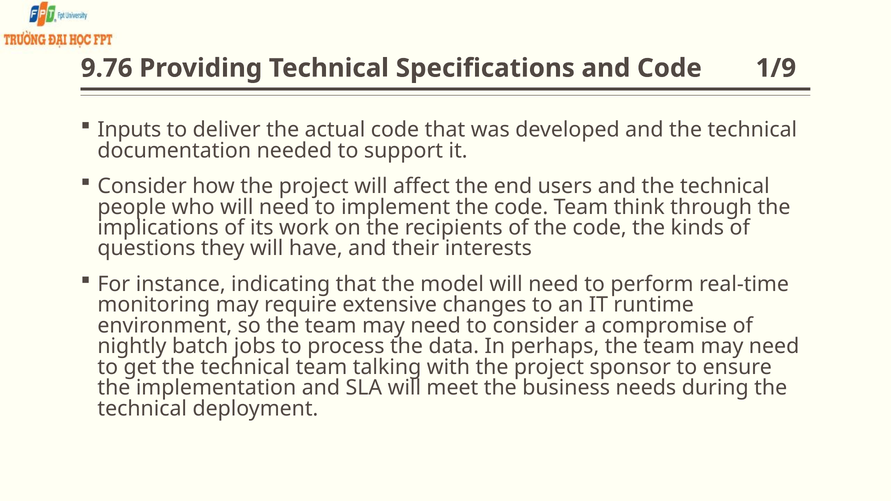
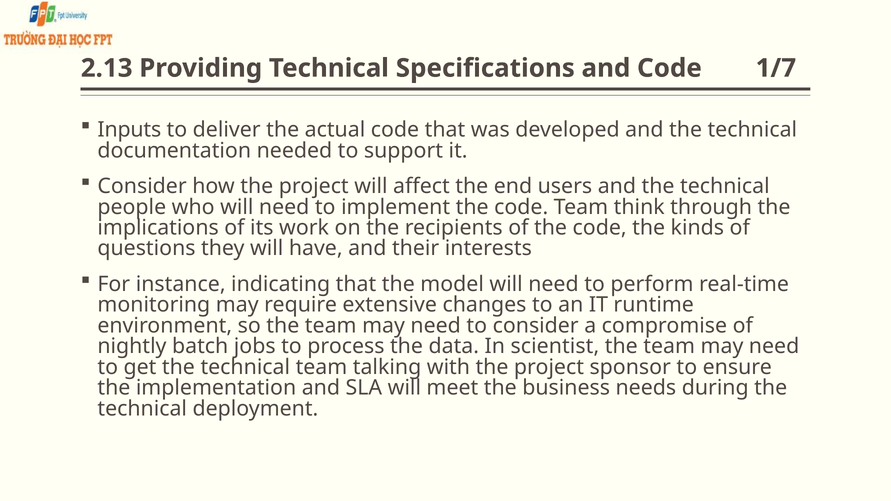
9.76: 9.76 -> 2.13 (107, 68)
1/9: 1/9 -> 1/7 (776, 68)
perhaps: perhaps -> scientist (555, 346)
